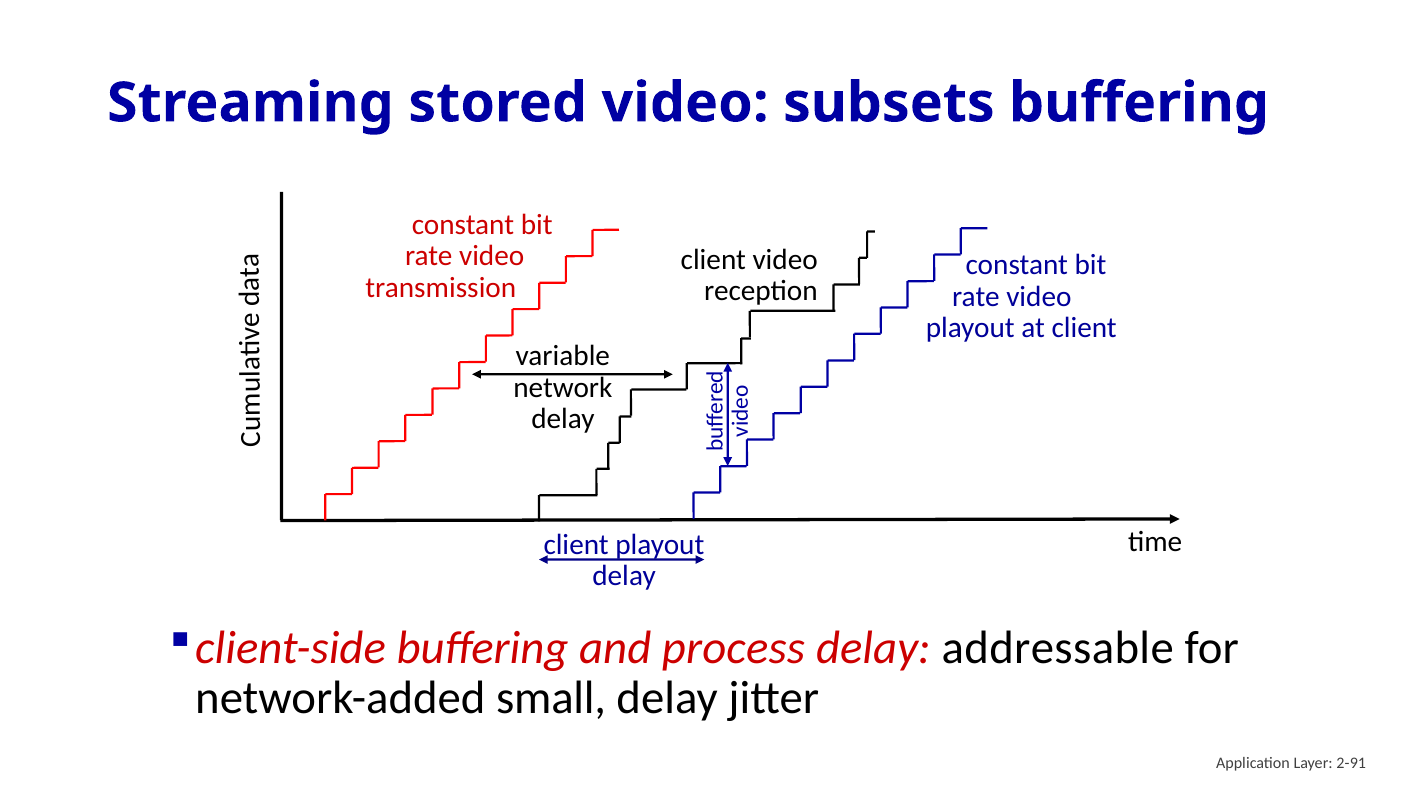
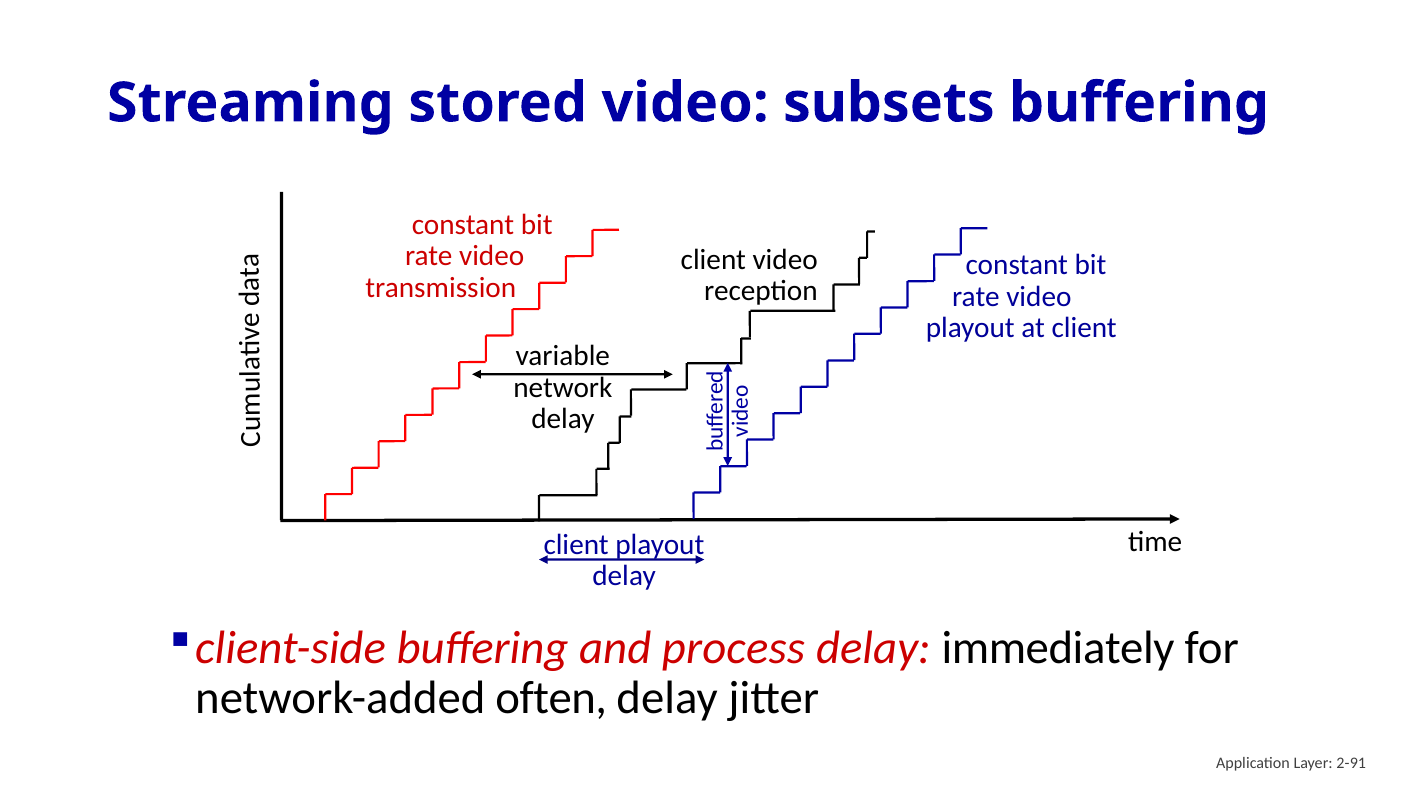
addressable: addressable -> immediately (1058, 648)
small: small -> often (551, 698)
